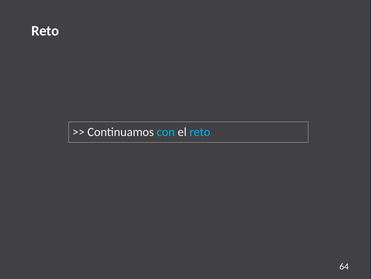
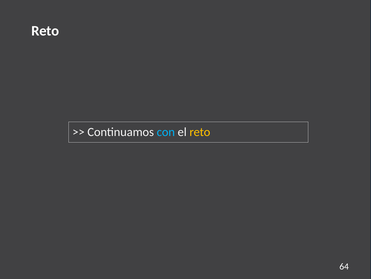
reto colour: light blue -> yellow (200, 132)
